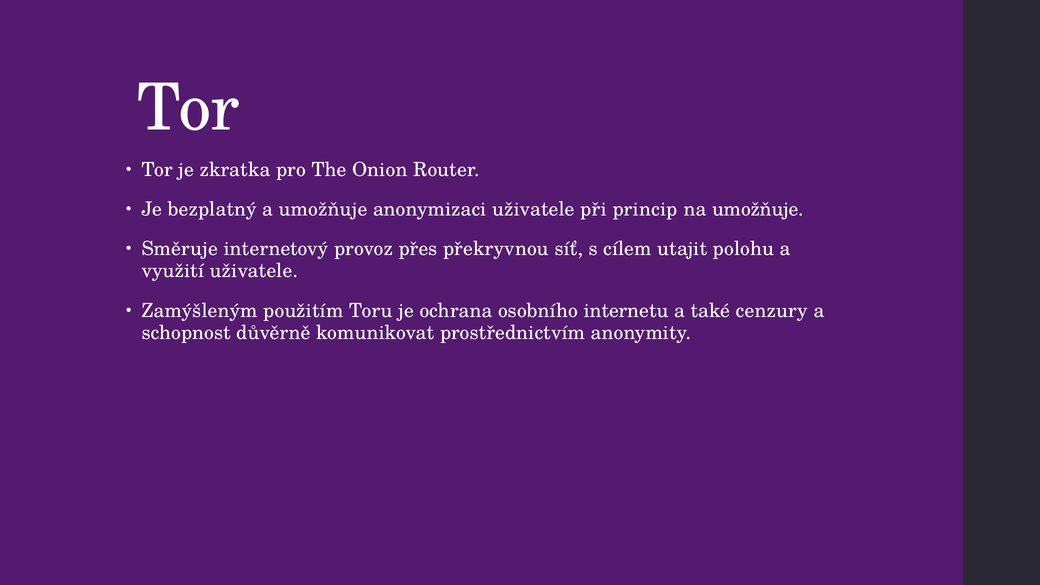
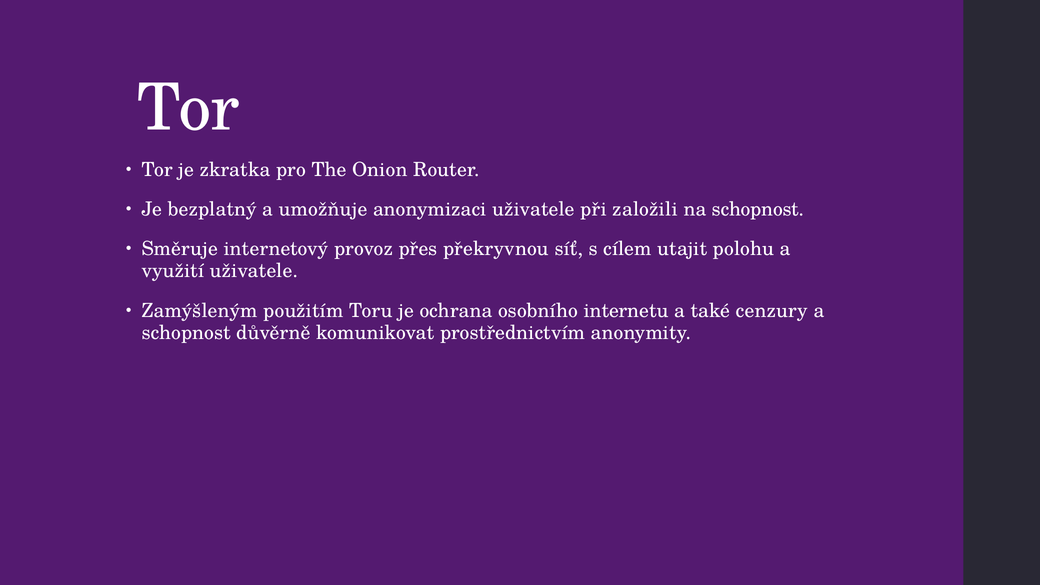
princip: princip -> založili (645, 209)
na umožňuje: umožňuje -> schopnost (758, 209)
